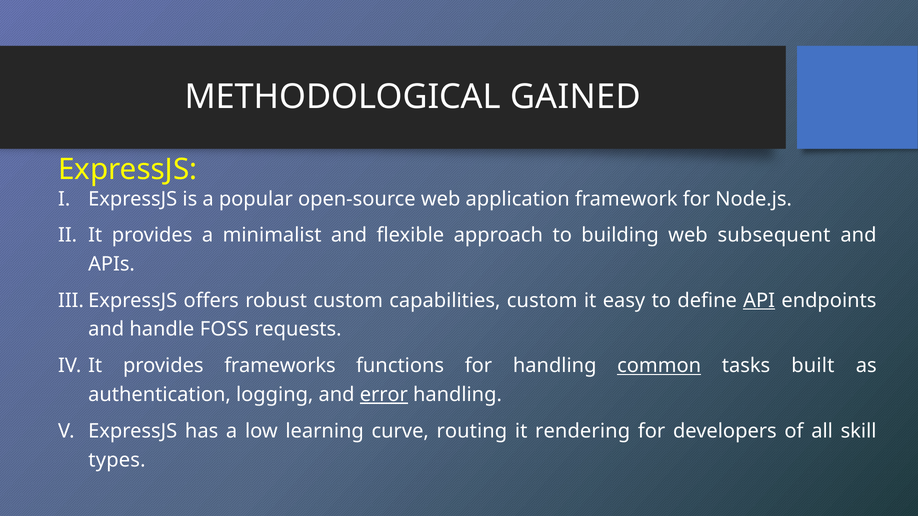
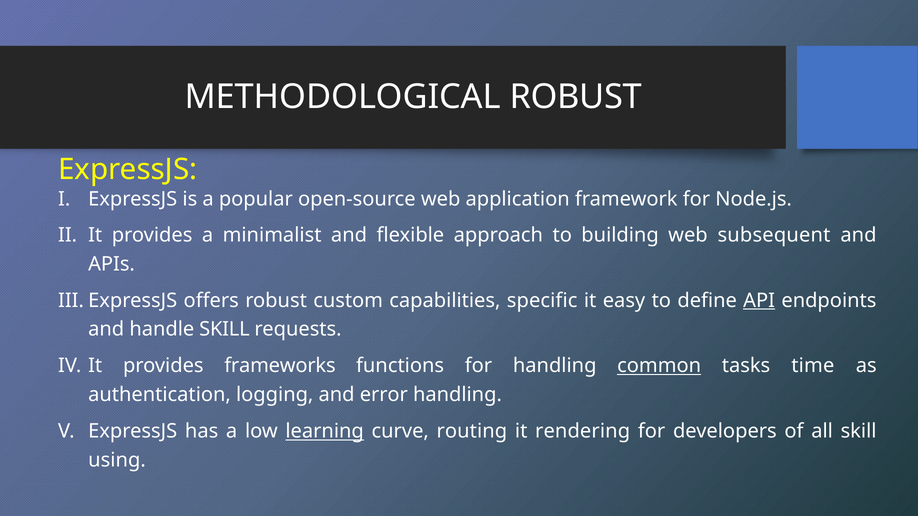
METHODOLOGICAL GAINED: GAINED -> ROBUST (576, 97)
capabilities custom: custom -> specific (542, 301)
handle FOSS: FOSS -> SKILL (224, 330)
built: built -> time (813, 366)
error underline: present -> none (384, 395)
learning underline: none -> present (325, 432)
types: types -> using (117, 460)
